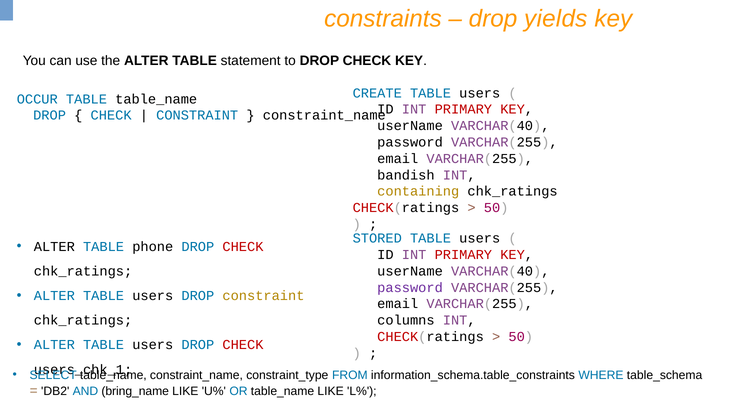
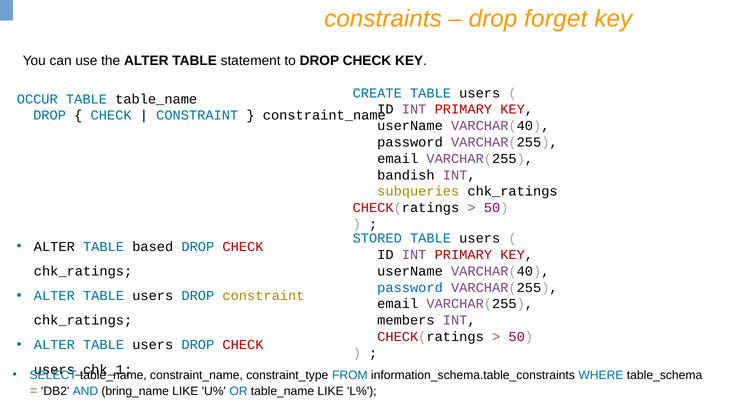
yields: yields -> forget (556, 19)
containing: containing -> subqueries (418, 191)
phone: phone -> based (153, 247)
password colour: purple -> blue (410, 288)
columns: columns -> members (406, 320)
